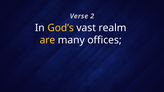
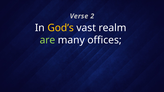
are colour: yellow -> light green (47, 40)
